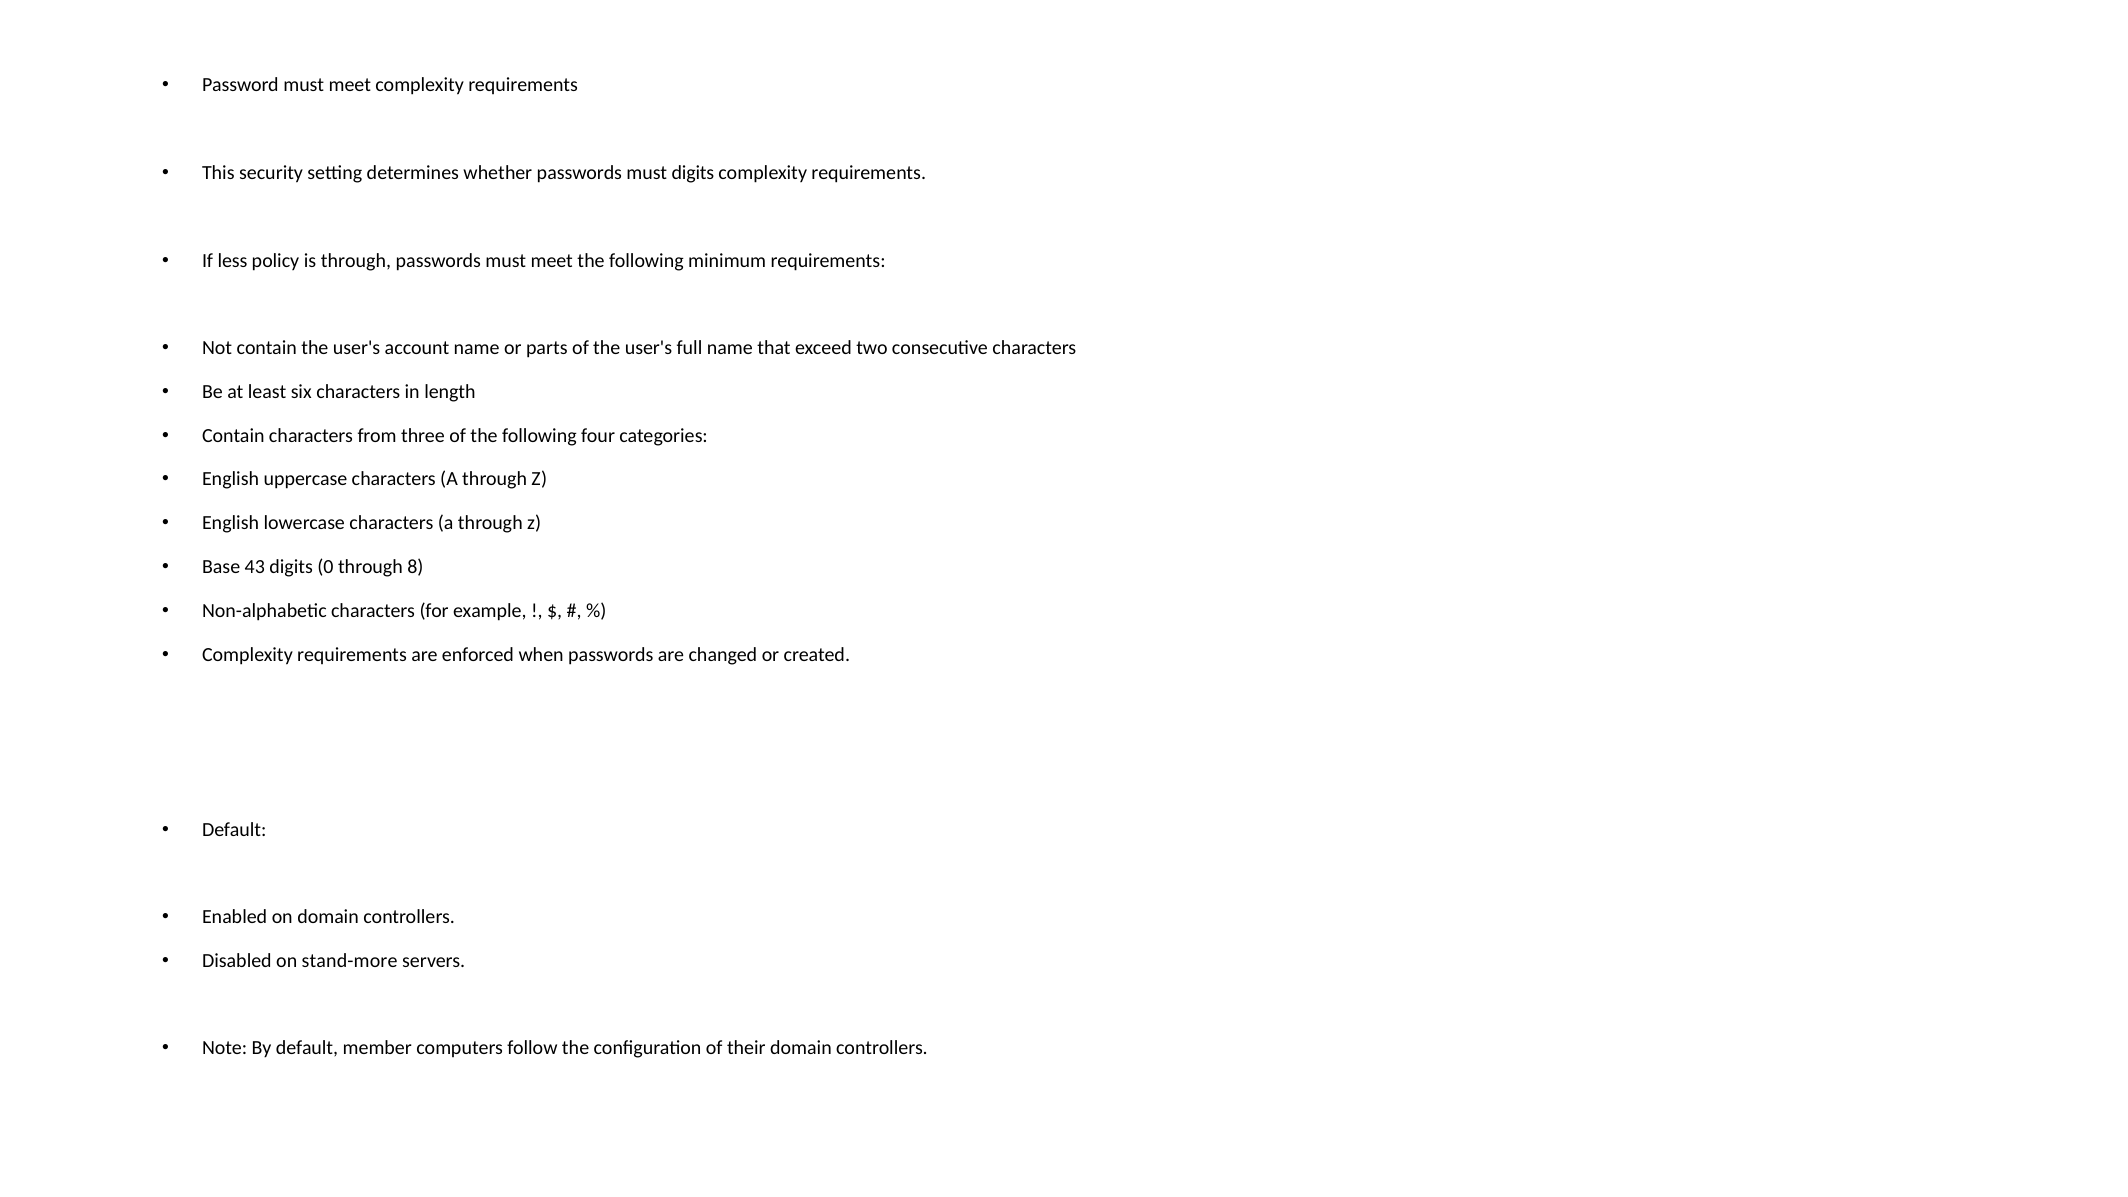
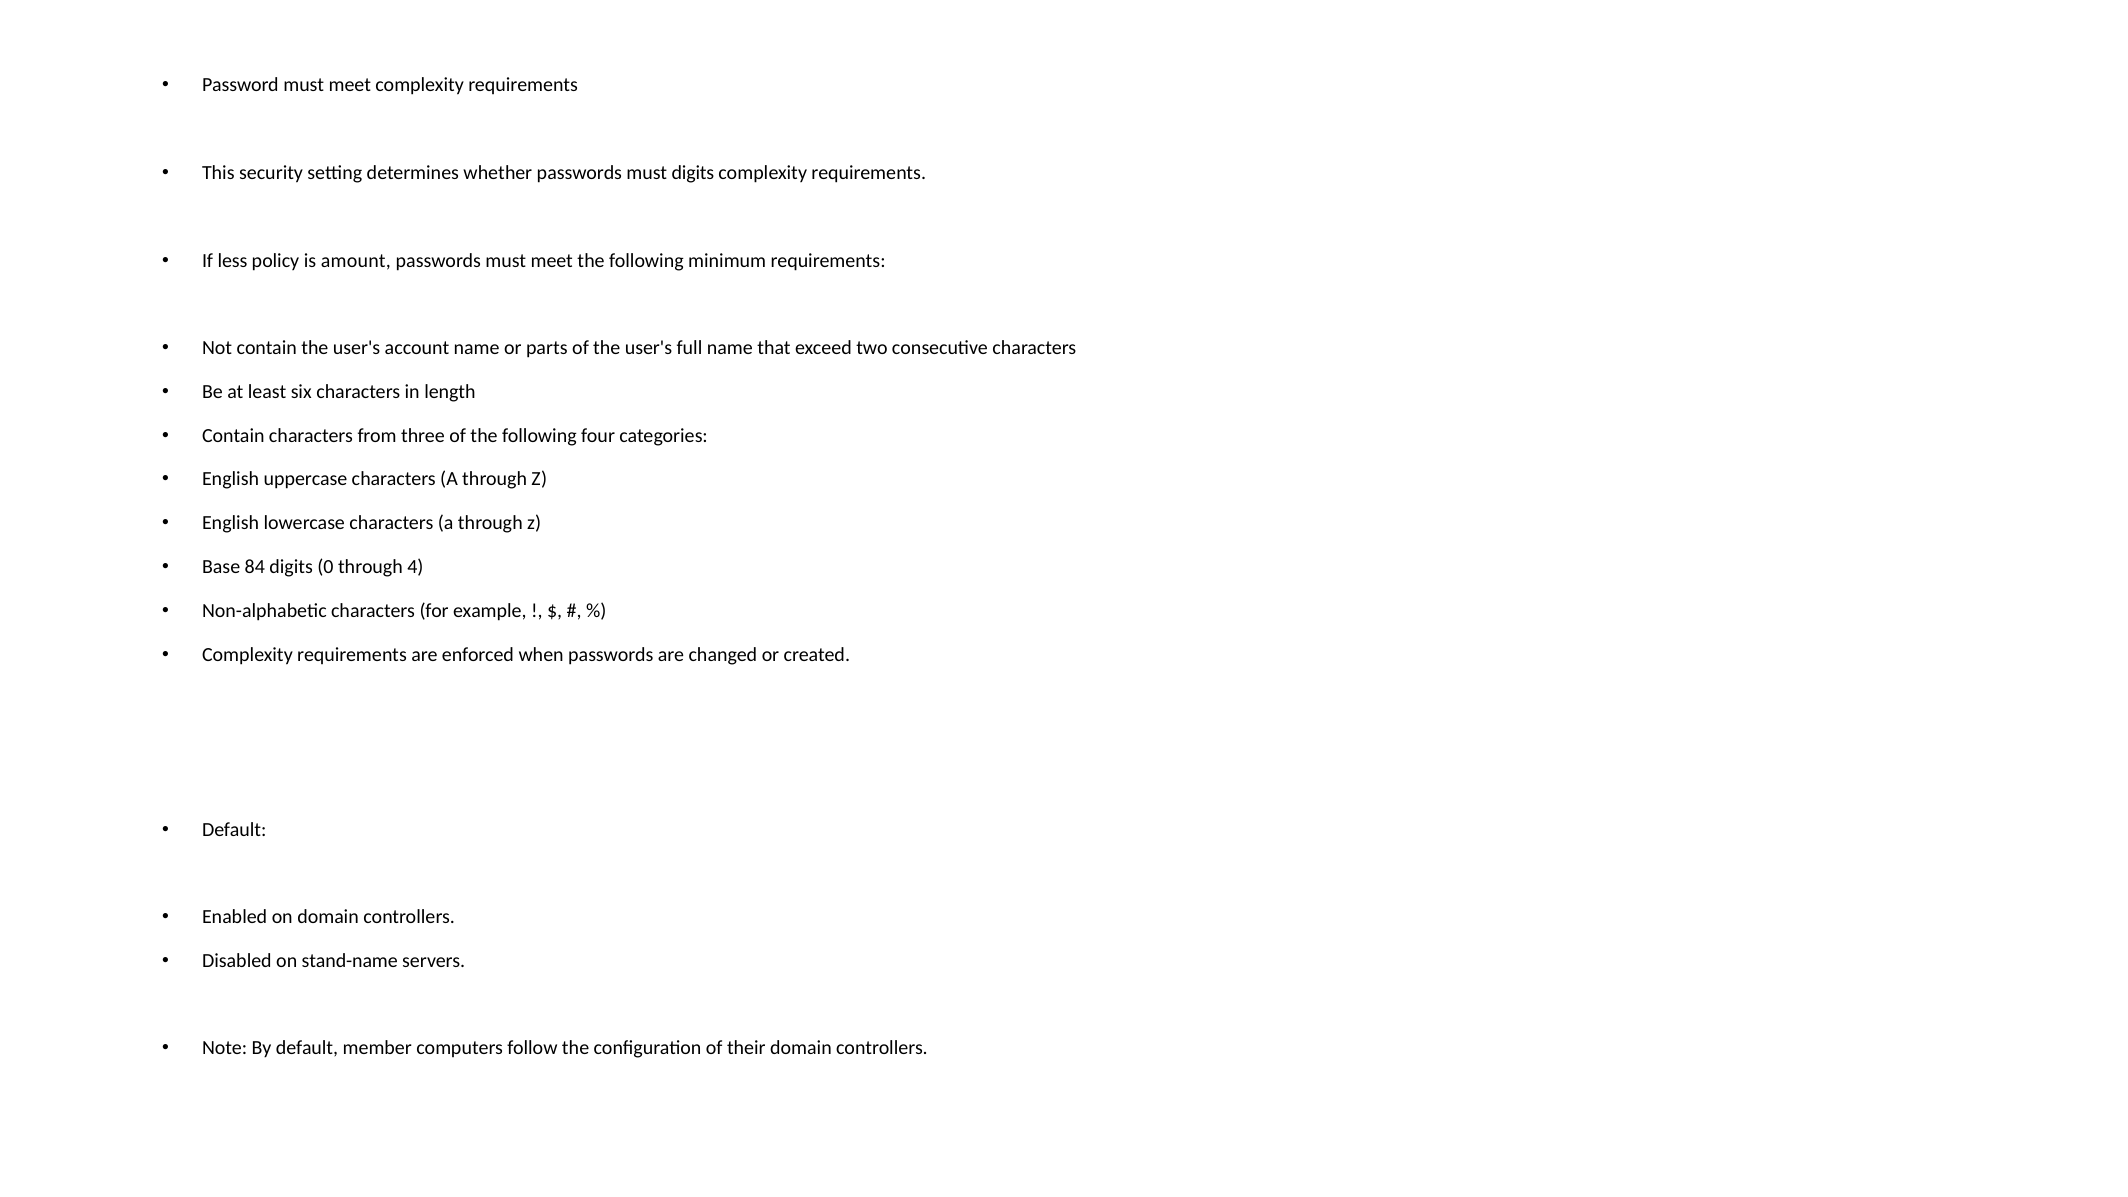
is through: through -> amount (356, 260)
43: 43 -> 84 (255, 567)
8: 8 -> 4 (415, 567)
stand-more: stand-more -> stand-name (350, 961)
